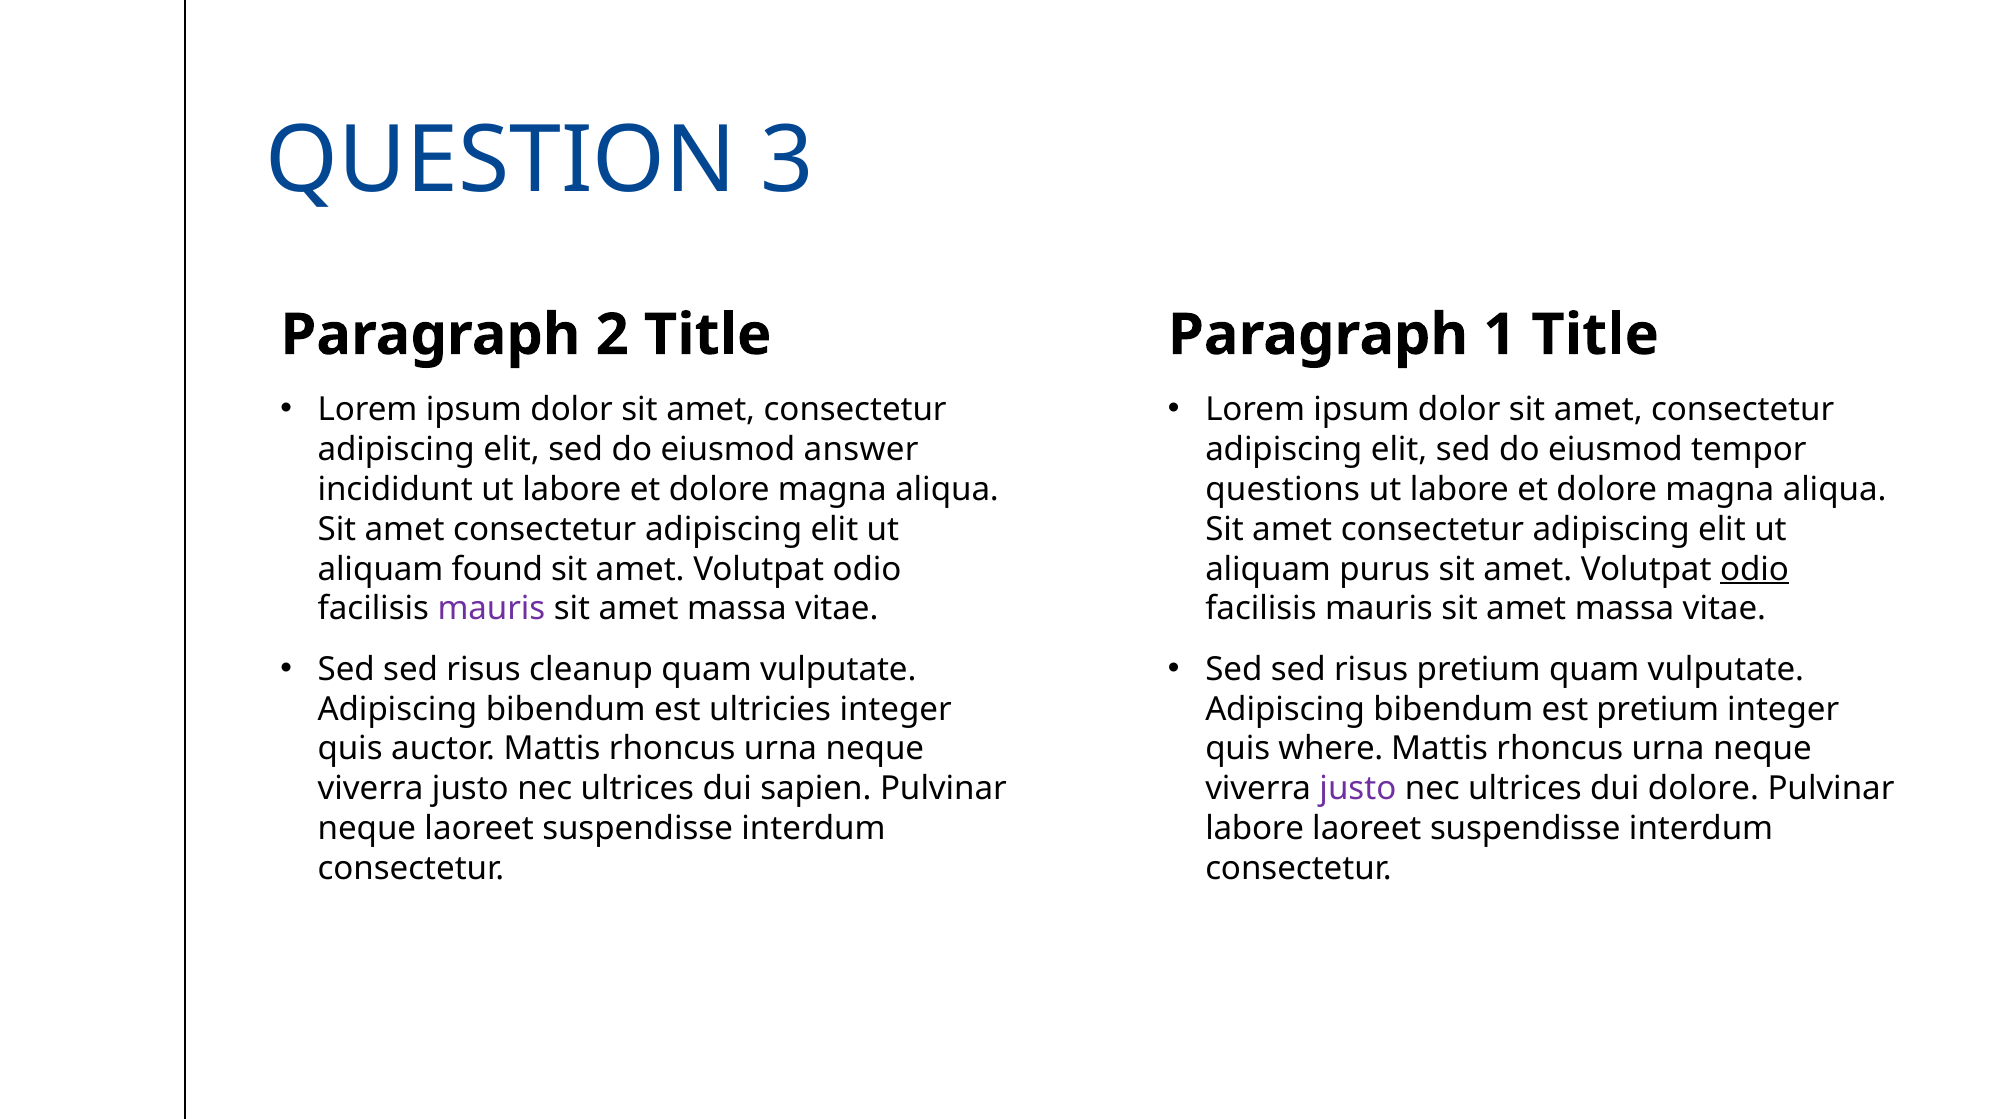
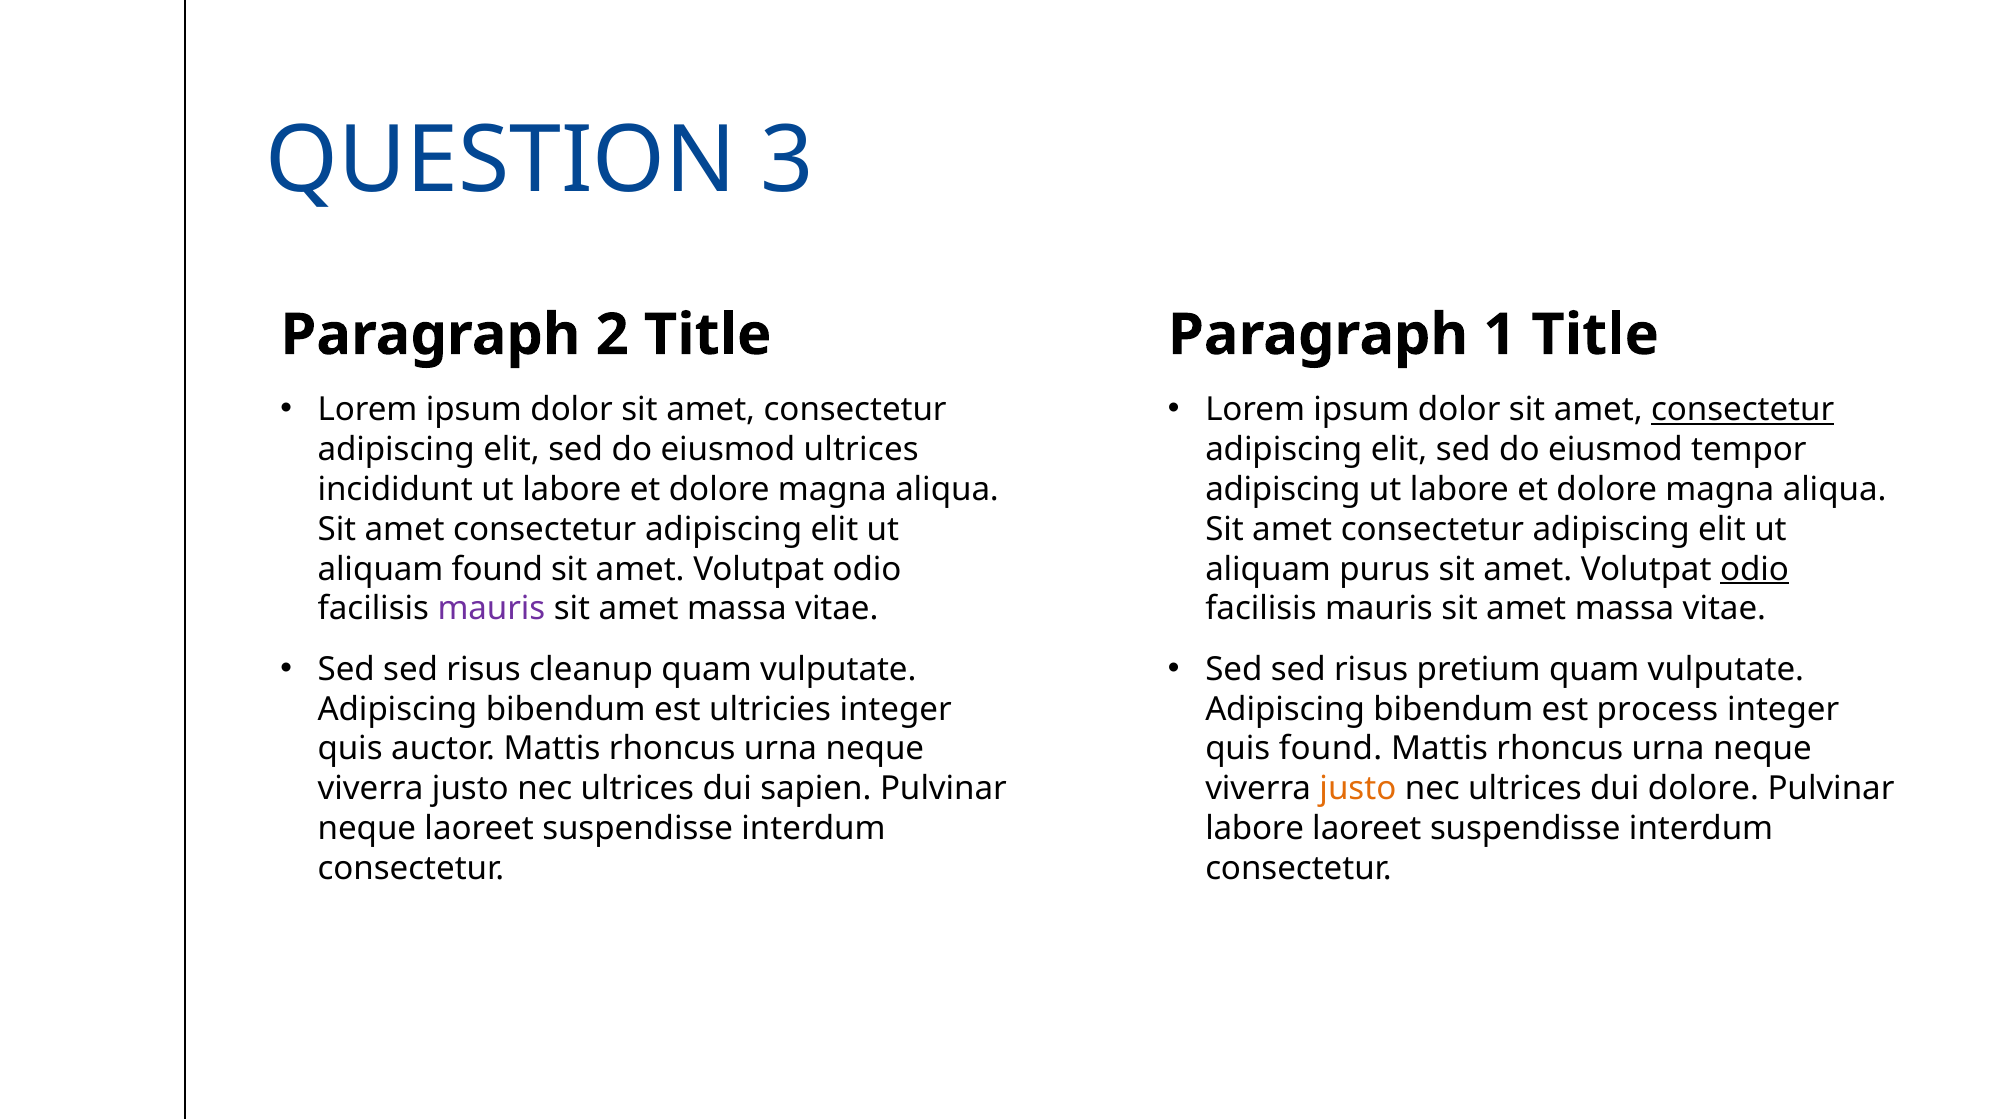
consectetur underline: none -> present (1743, 410)
eiusmod answer: answer -> ultrices (861, 450)
questions: questions -> adipiscing (1283, 489)
est pretium: pretium -> process (1657, 709)
quis where: where -> found (1331, 749)
justo colour: purple -> orange (1358, 788)
